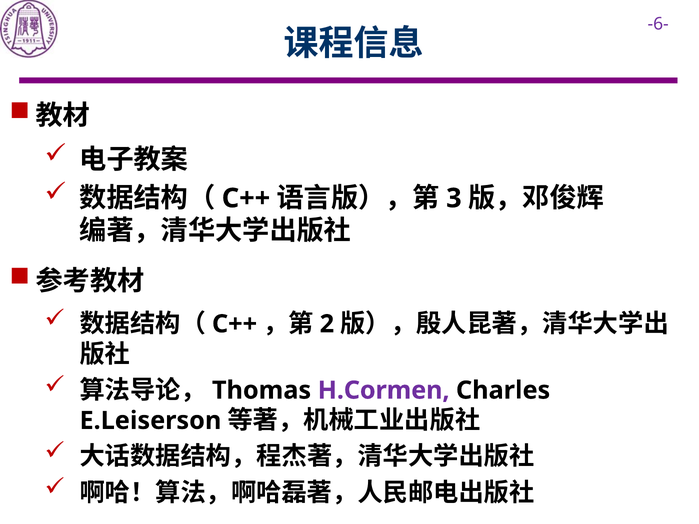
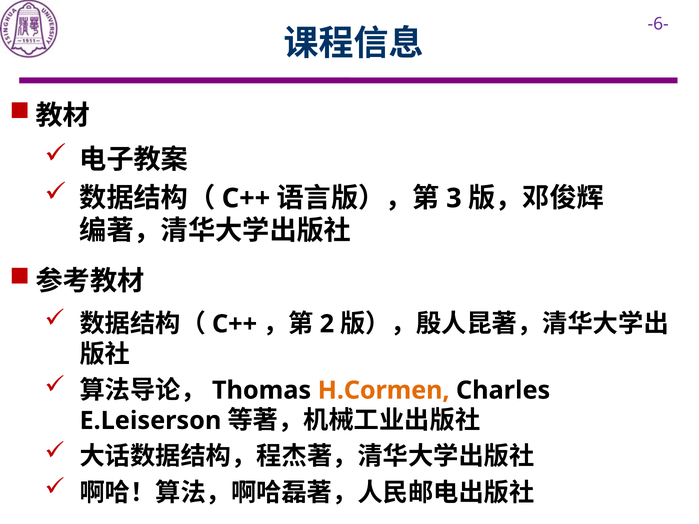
H.Cormen colour: purple -> orange (384, 391)
